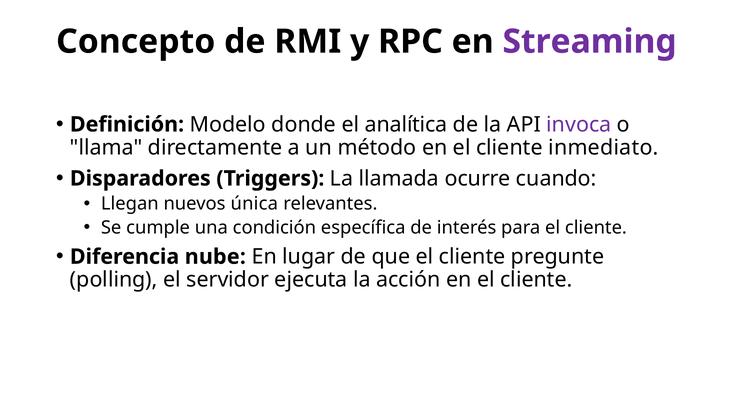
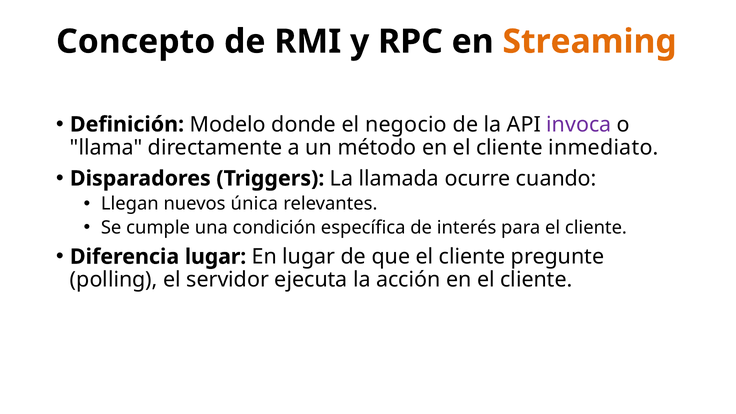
Streaming colour: purple -> orange (590, 42)
analítica: analítica -> negocio (406, 124)
Diferencia nube: nube -> lugar (215, 257)
